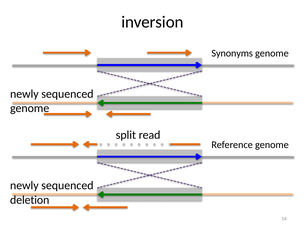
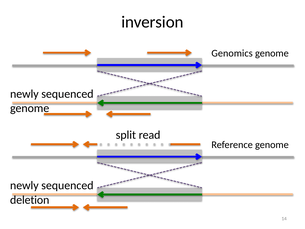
Synonyms: Synonyms -> Genomics (232, 53)
